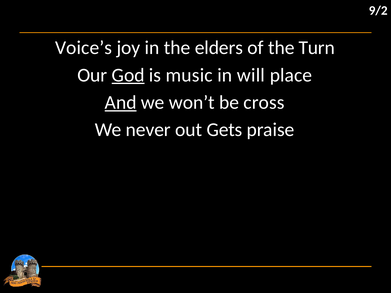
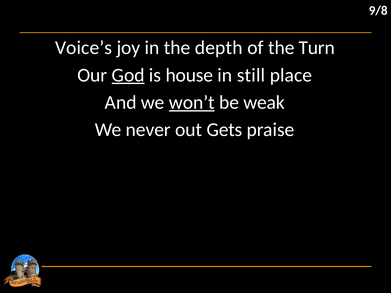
9/2: 9/2 -> 9/8 (378, 11)
elders: elders -> depth (219, 48)
music: music -> house (189, 75)
will: will -> still (251, 75)
And underline: present -> none (121, 102)
won’t underline: none -> present (192, 102)
cross: cross -> weak (264, 102)
